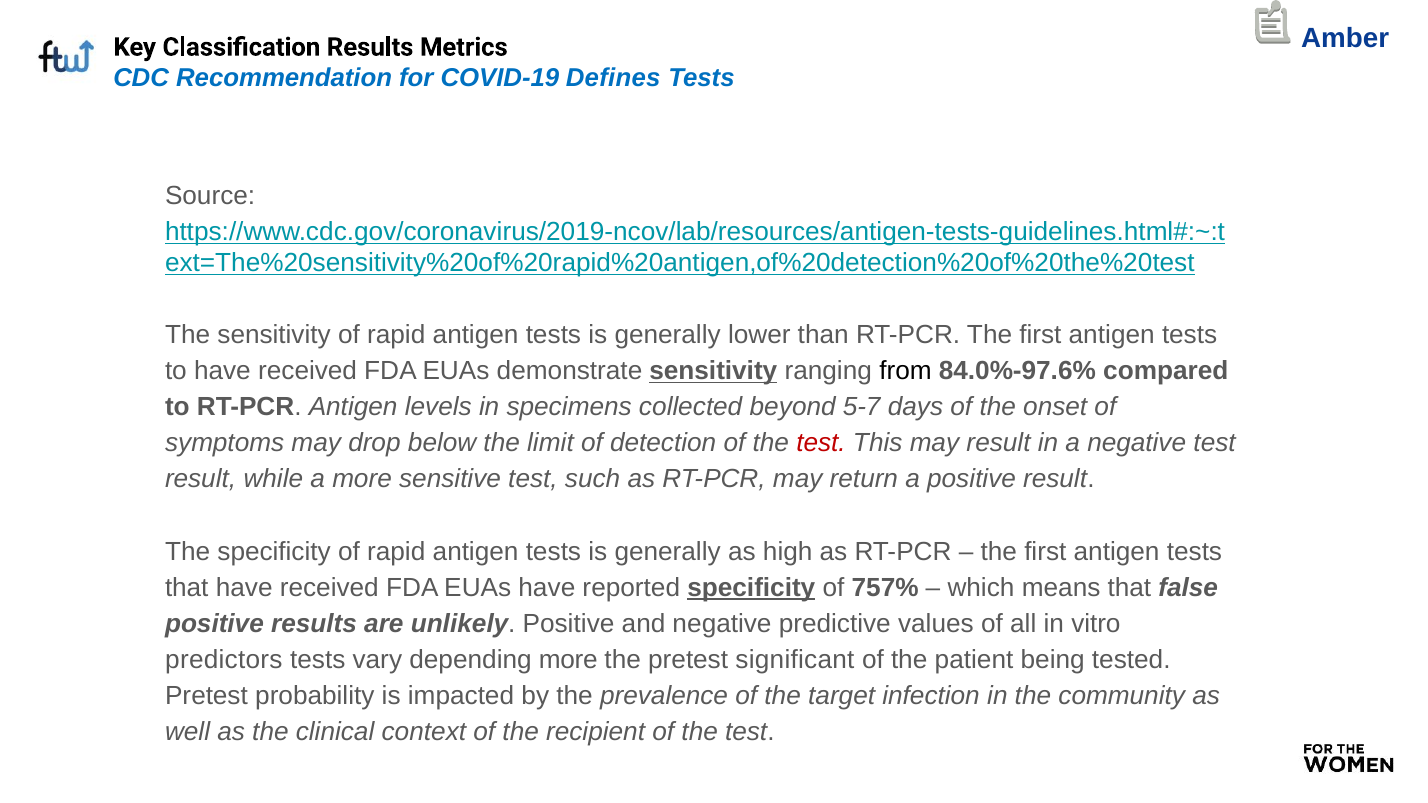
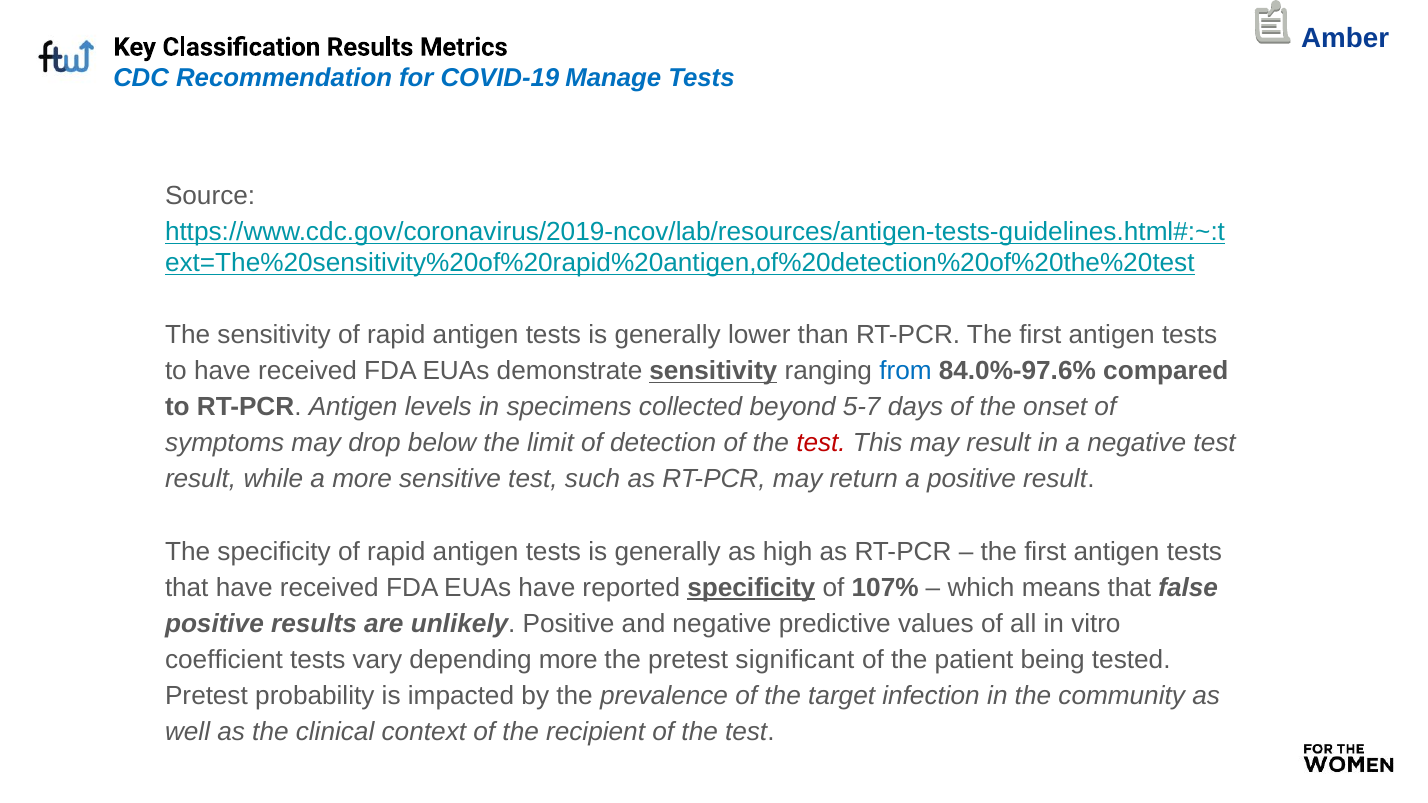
Defines: Defines -> Manage (613, 78)
from colour: black -> blue (905, 371)
757%: 757% -> 107% (885, 588)
predictors: predictors -> coefficient (224, 660)
